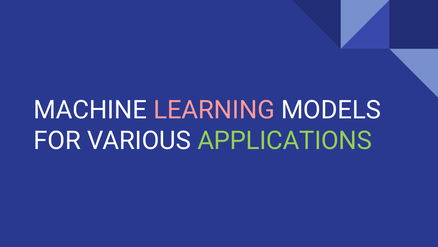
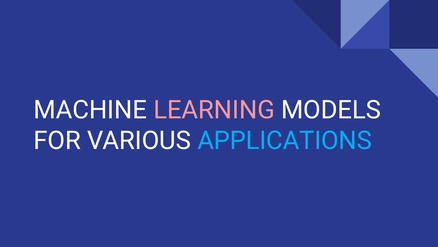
APPLICATIONS colour: light green -> light blue (285, 140)
